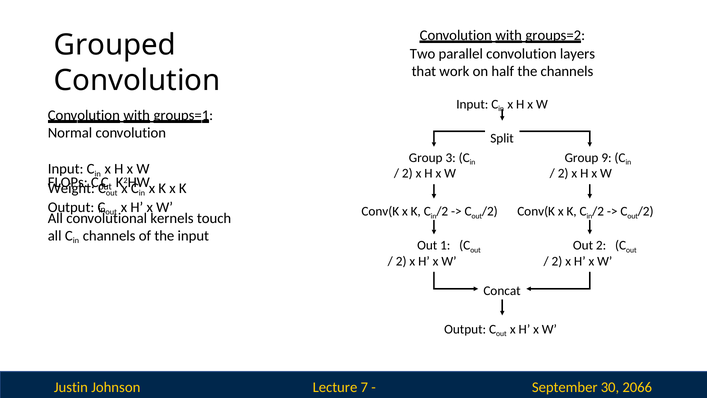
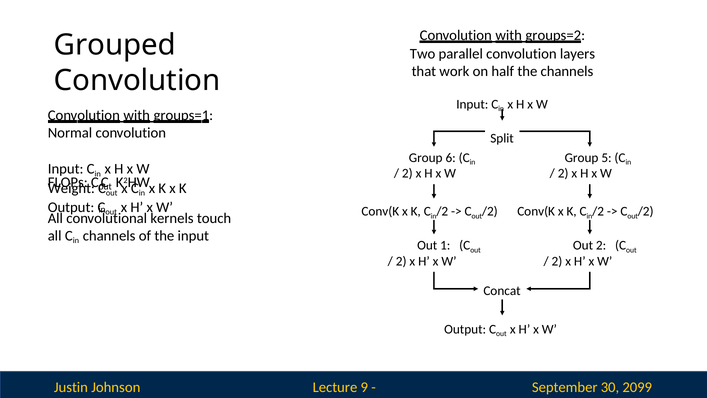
3: 3 -> 6 (451, 158)
9: 9 -> 5 (606, 158)
7: 7 -> 9 (364, 387)
2066: 2066 -> 2099 (637, 387)
